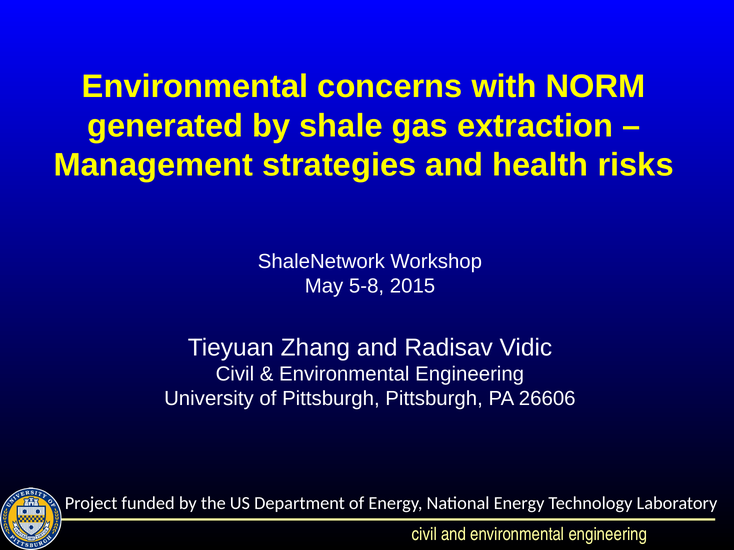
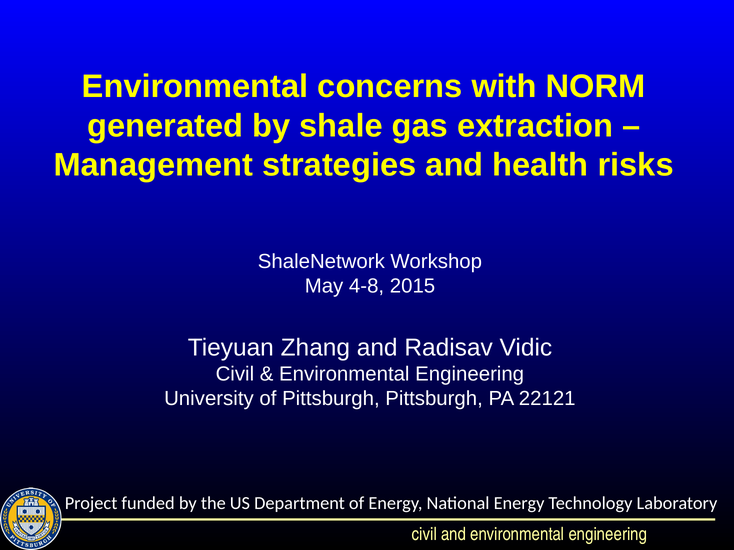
5-8: 5-8 -> 4-8 (367, 286)
26606: 26606 -> 22121 (547, 399)
